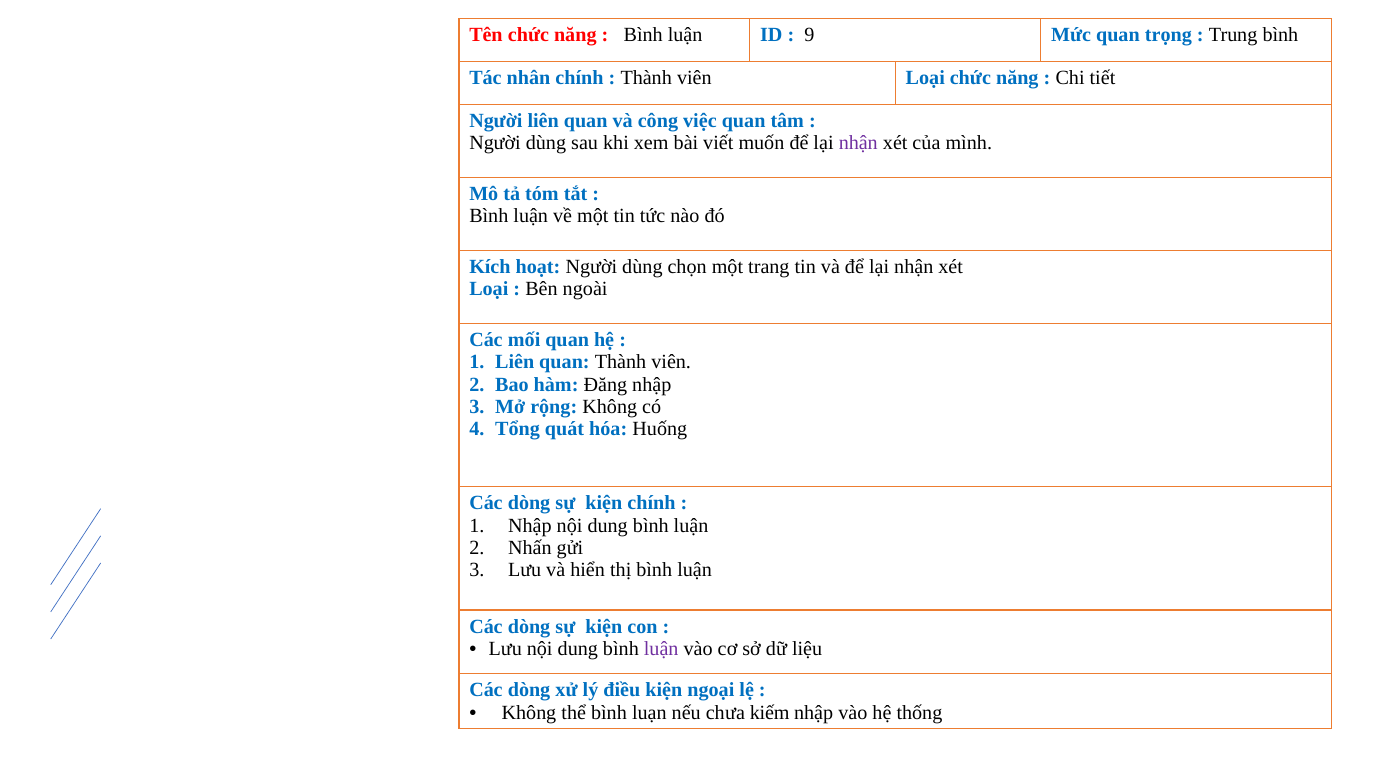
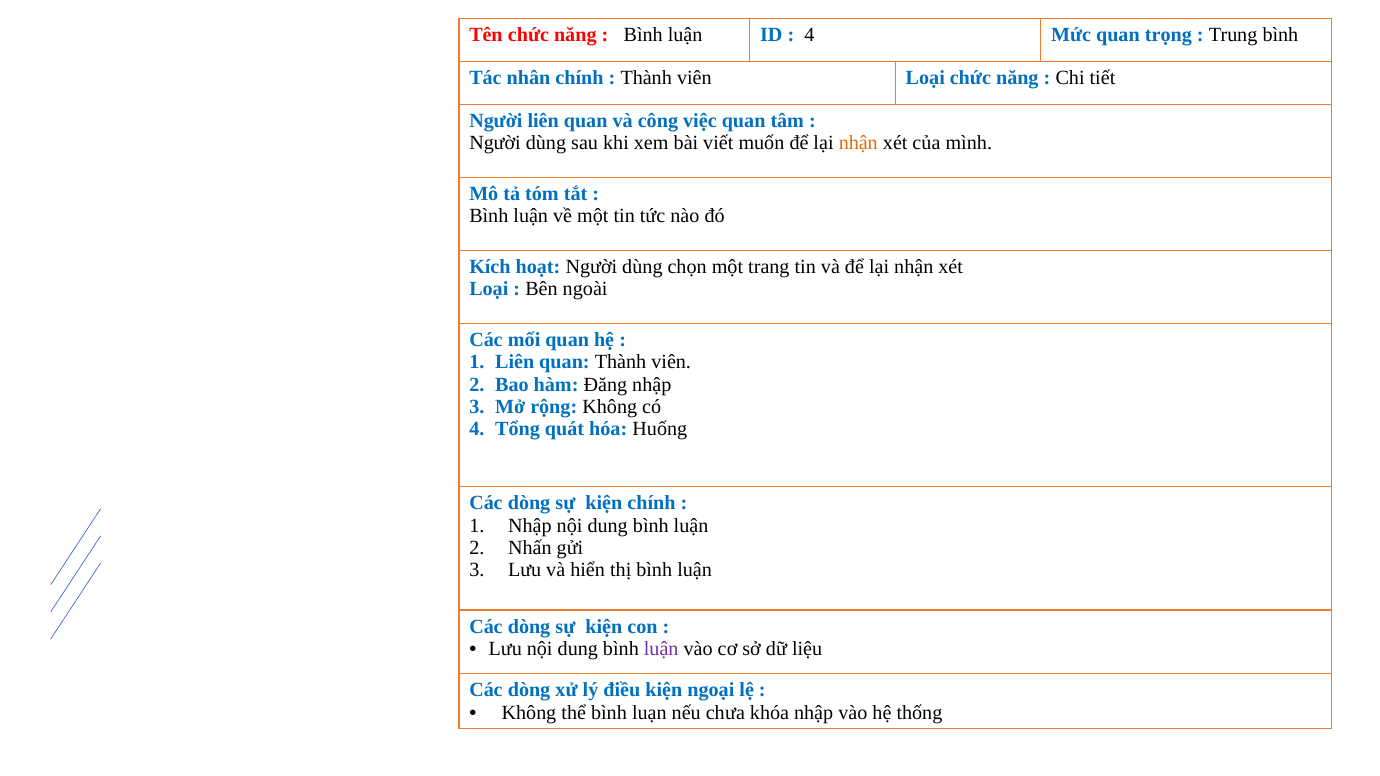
9: 9 -> 4 (809, 35)
nhận colour: purple -> orange (858, 143)
kiếm: kiếm -> khóa (770, 713)
